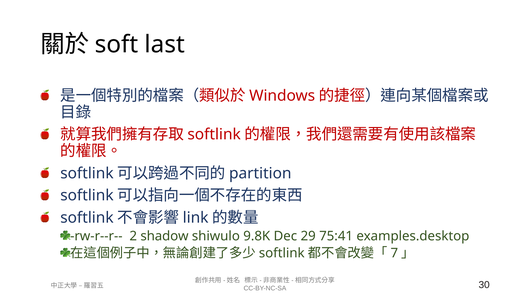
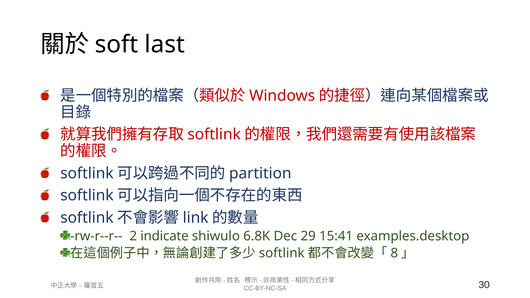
shadow: shadow -> indicate (165, 236)
9.8K: 9.8K -> 6.8K (257, 236)
75:41: 75:41 -> 15:41 (336, 236)
7: 7 -> 8 (394, 253)
